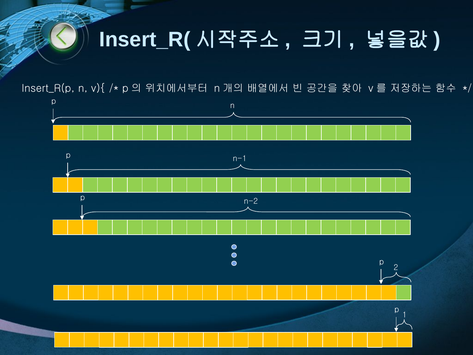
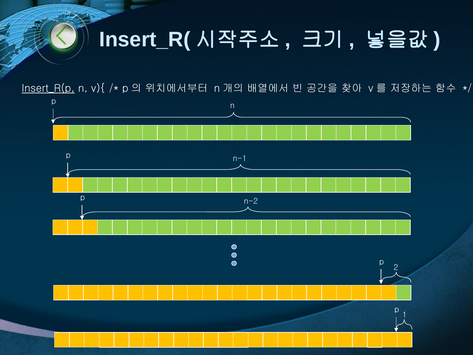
Insert_R(p underline: none -> present (48, 88)
